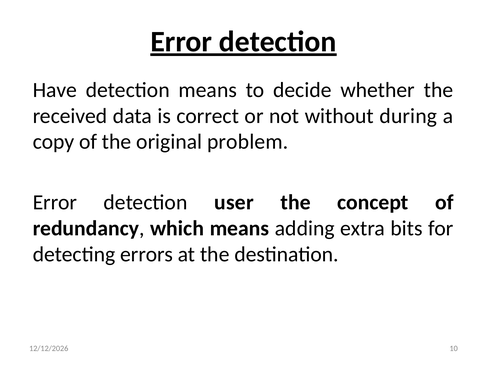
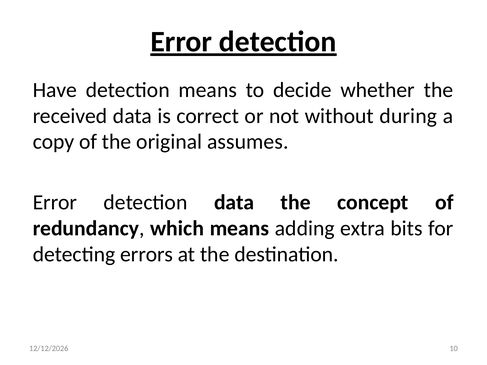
problem: problem -> assumes (248, 142)
detection user: user -> data (234, 203)
